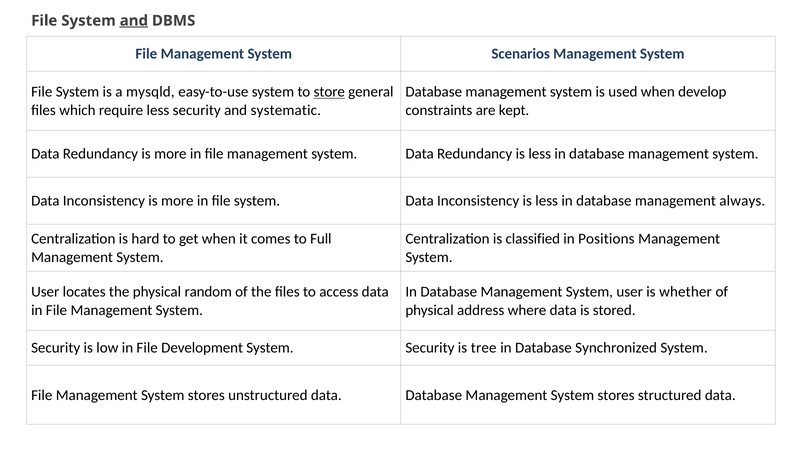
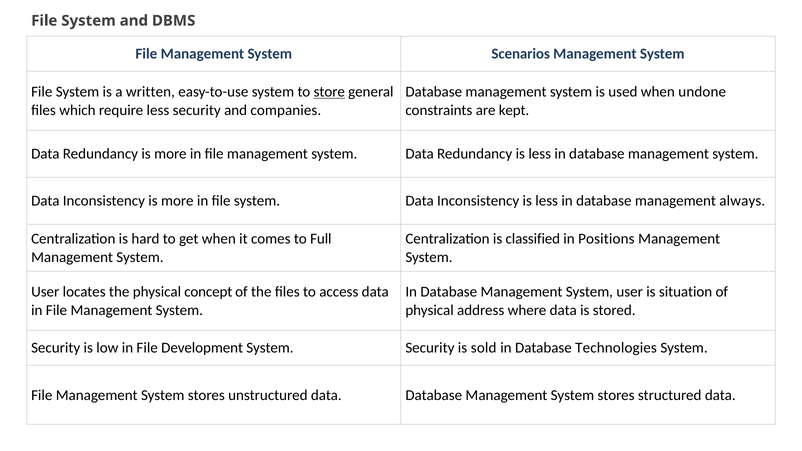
and underline: present -> none (134, 21)
mysqld: mysqld -> written (150, 92)
develop: develop -> undone (702, 92)
systematic: systematic -> companies (286, 110)
random: random -> concept (208, 292)
whether: whether -> situation (686, 292)
tree: tree -> sold (484, 348)
Synchronized: Synchronized -> Technologies (616, 348)
